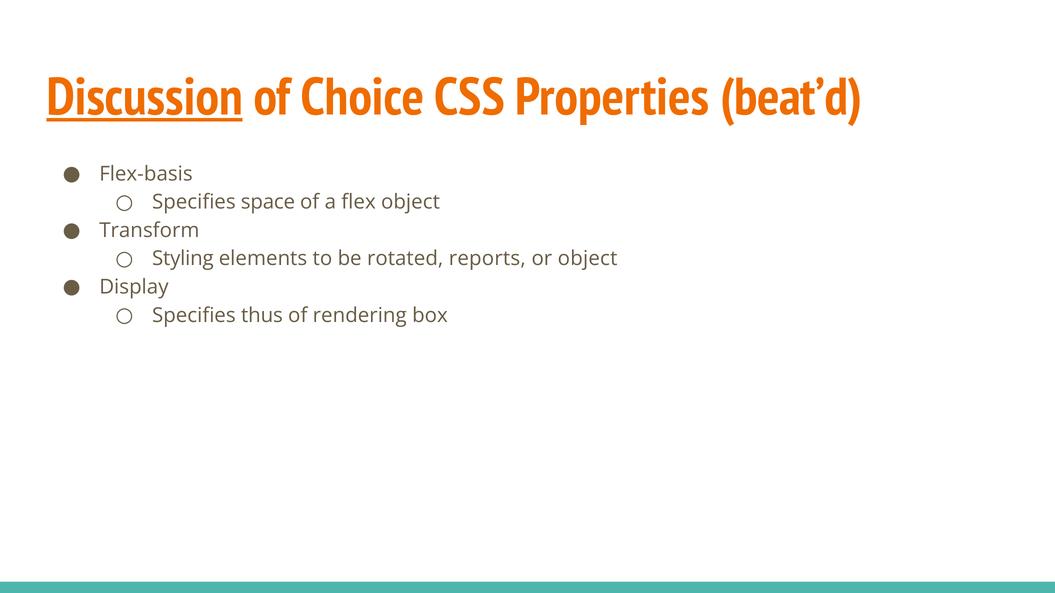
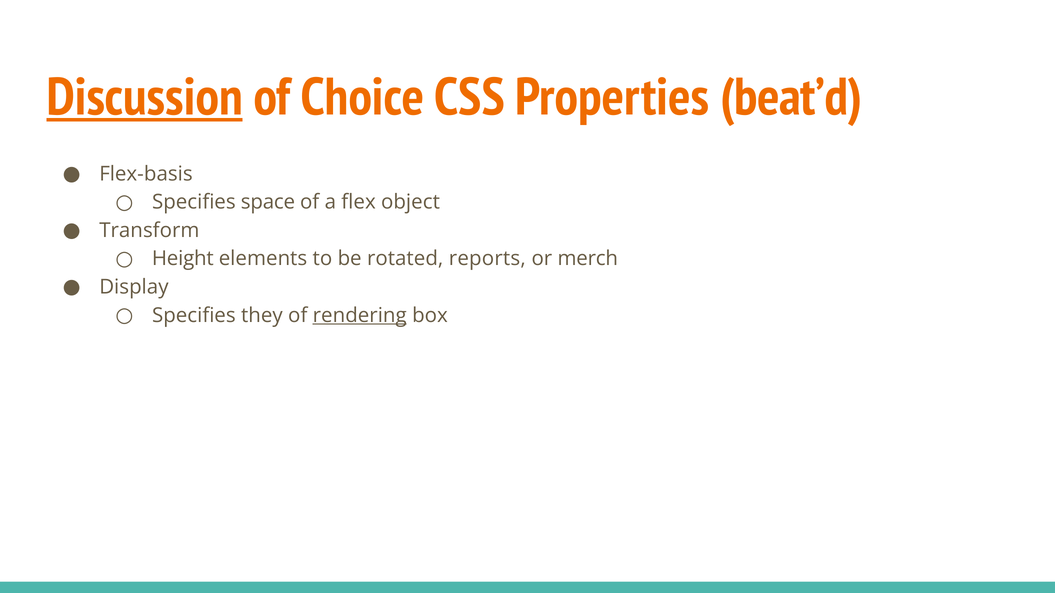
Styling: Styling -> Height (183, 259)
or object: object -> merch (588, 259)
thus: thus -> they (262, 316)
rendering underline: none -> present (360, 316)
